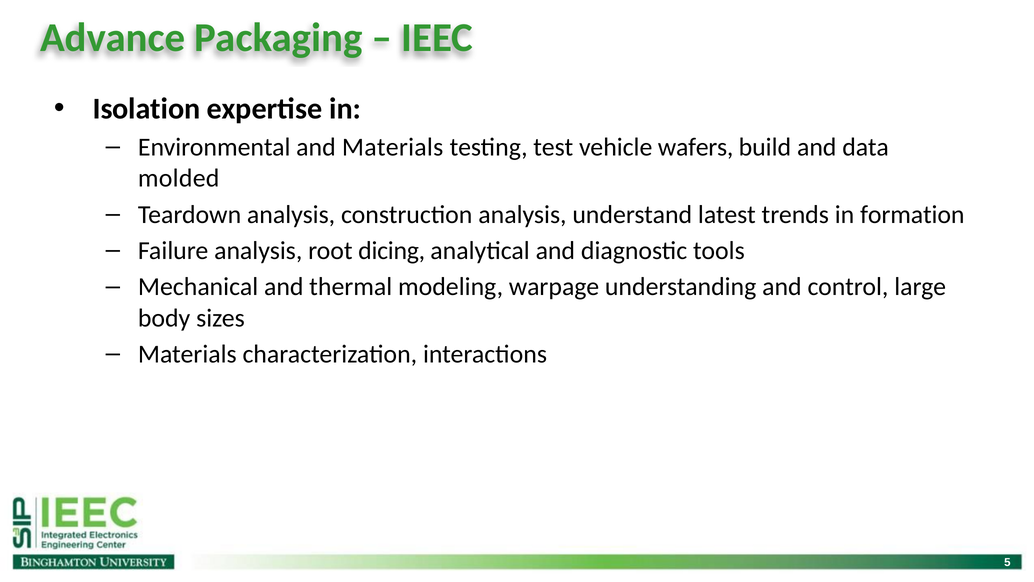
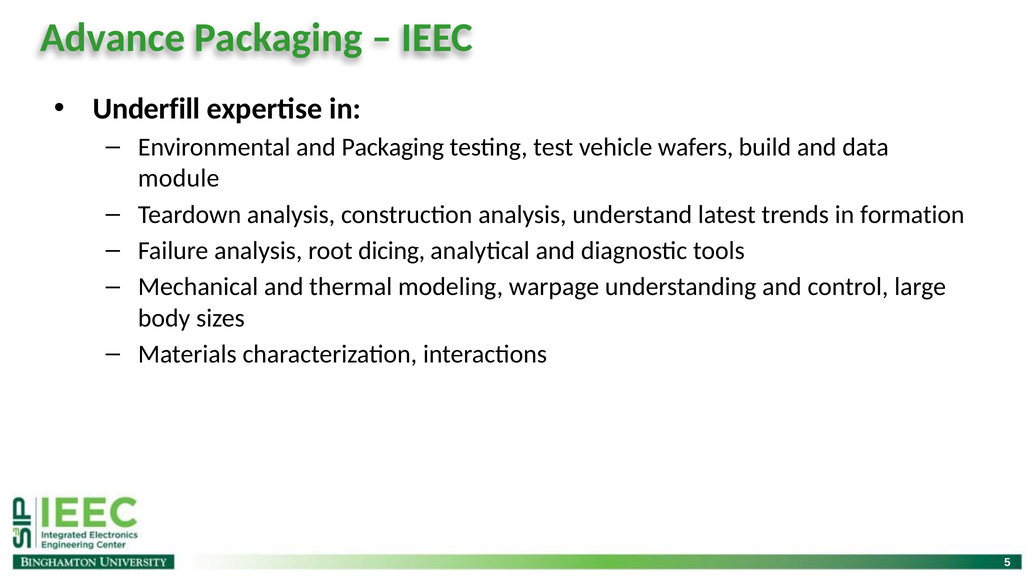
Isolation: Isolation -> Underfill (147, 109)
and Materials: Materials -> Packaging (393, 147)
molded: molded -> module (179, 178)
